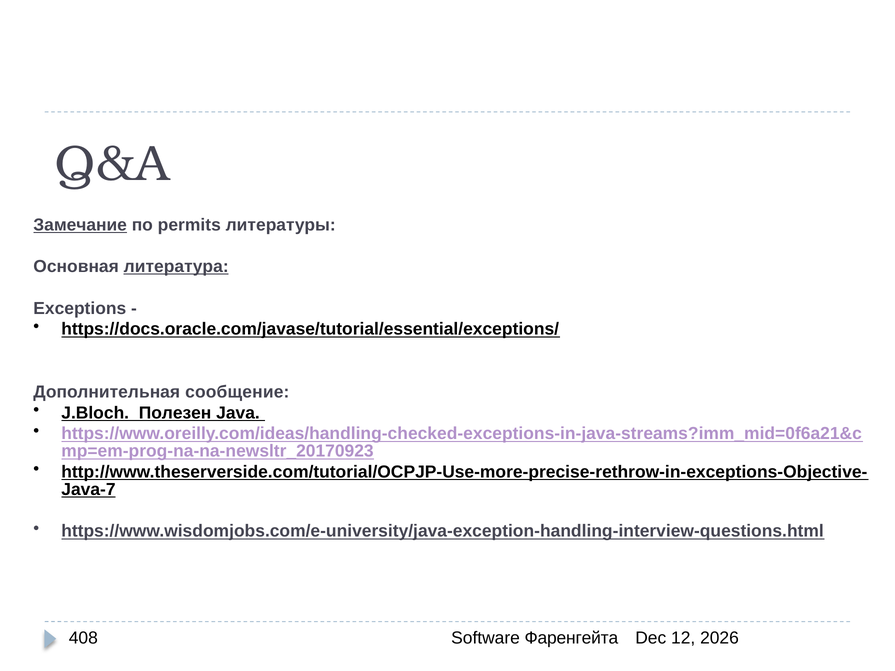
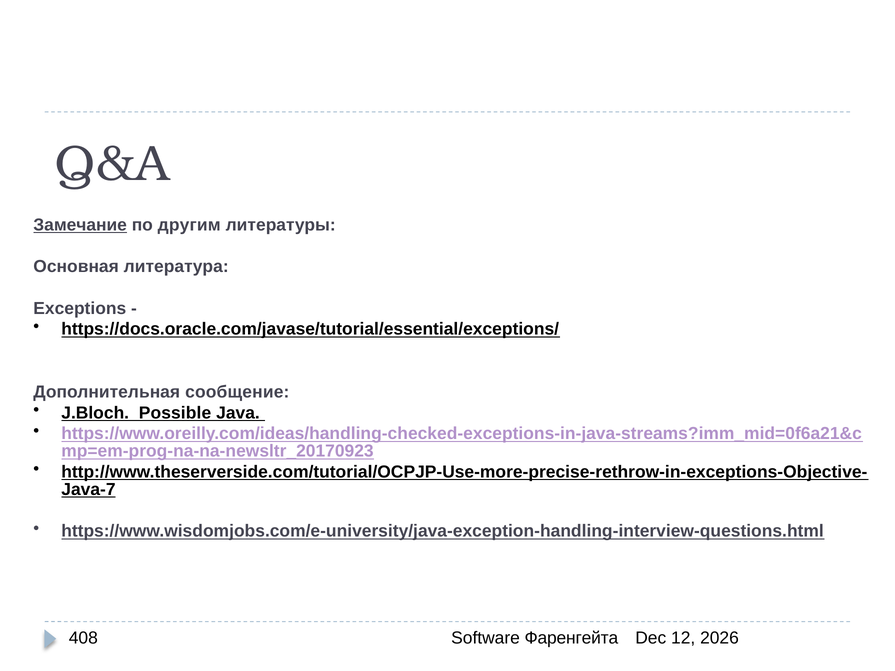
permits: permits -> другим (189, 225)
литература underline: present -> none (176, 267)
Полезен: Полезен -> Possible (175, 413)
